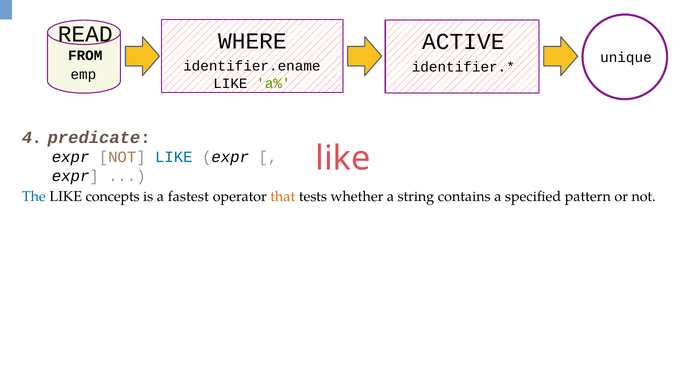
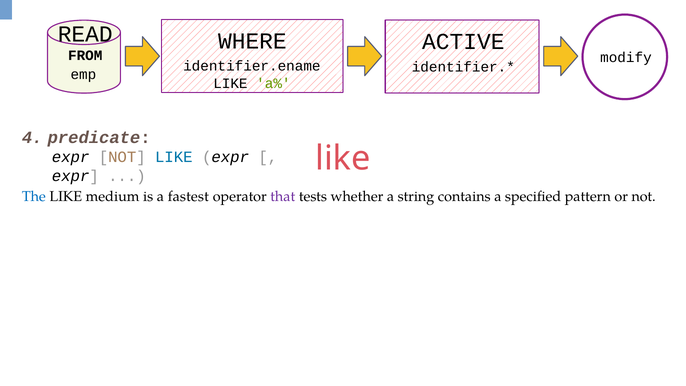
unique: unique -> modify (626, 58)
concepts: concepts -> medium (113, 196)
that colour: orange -> purple (283, 196)
